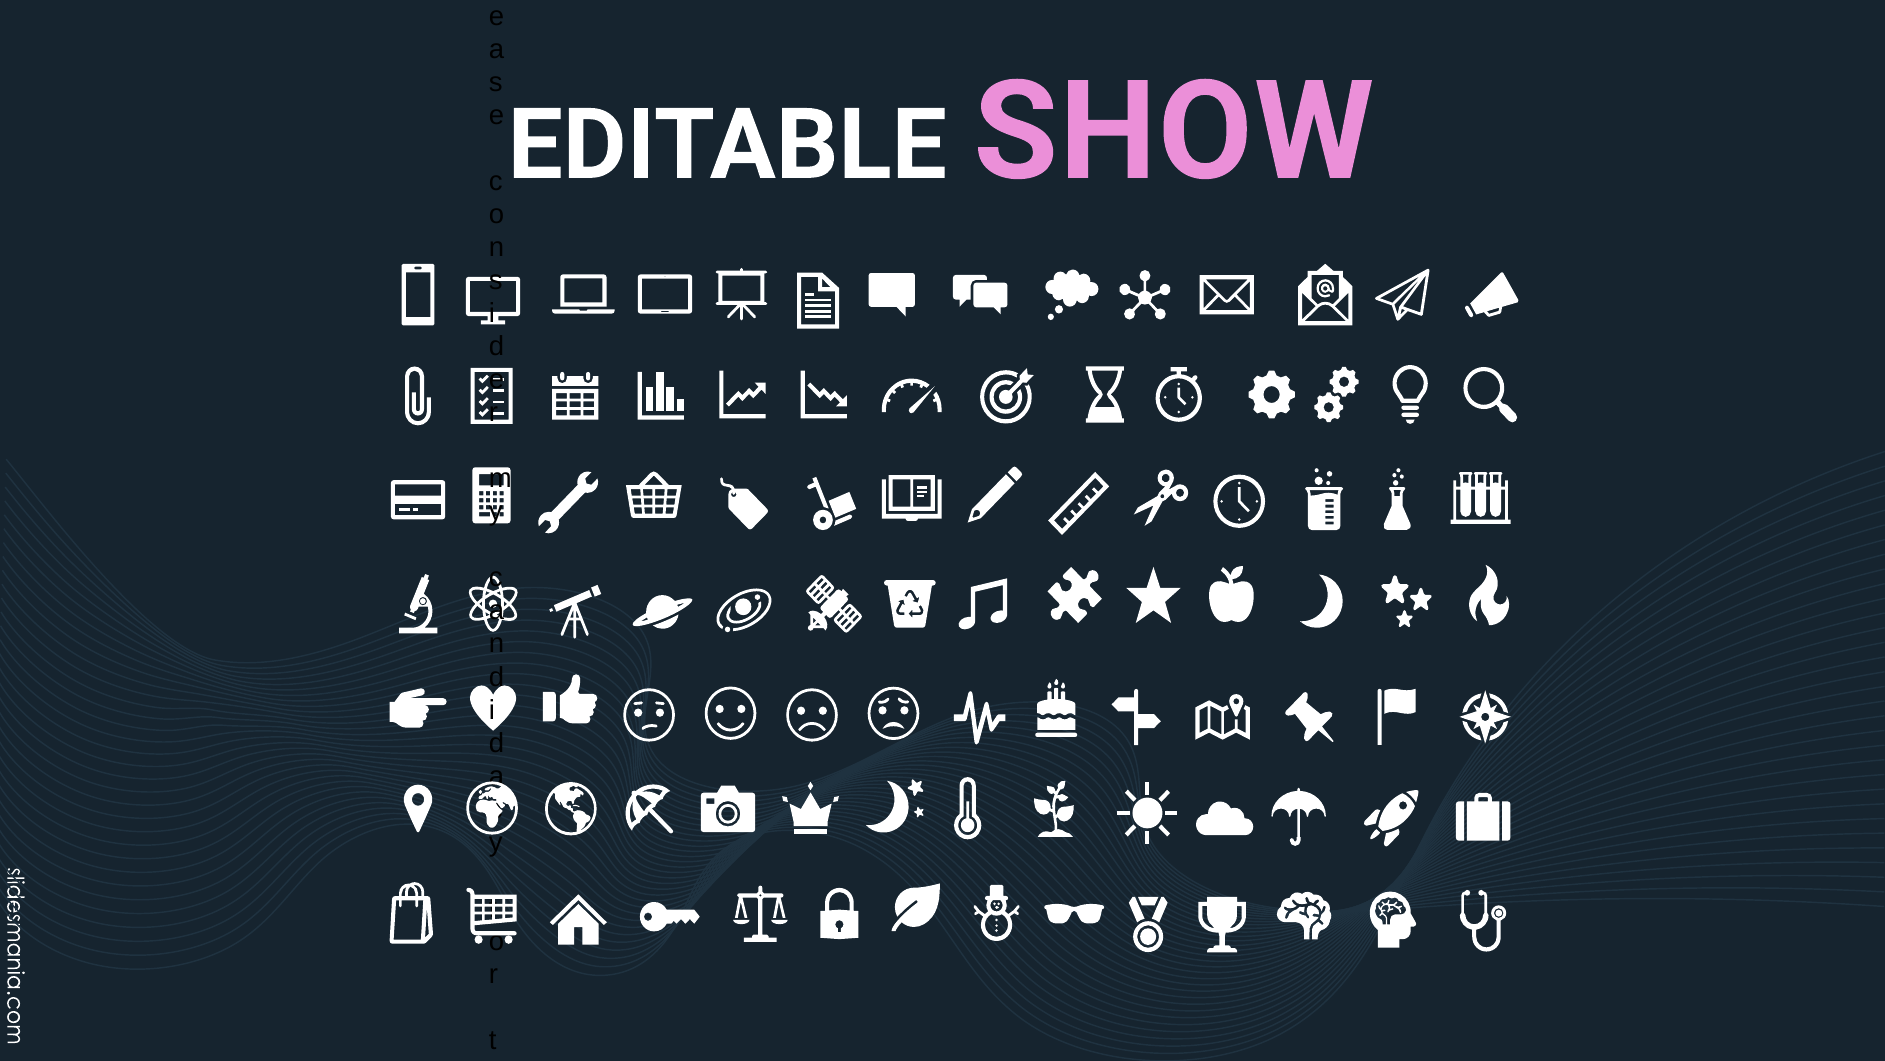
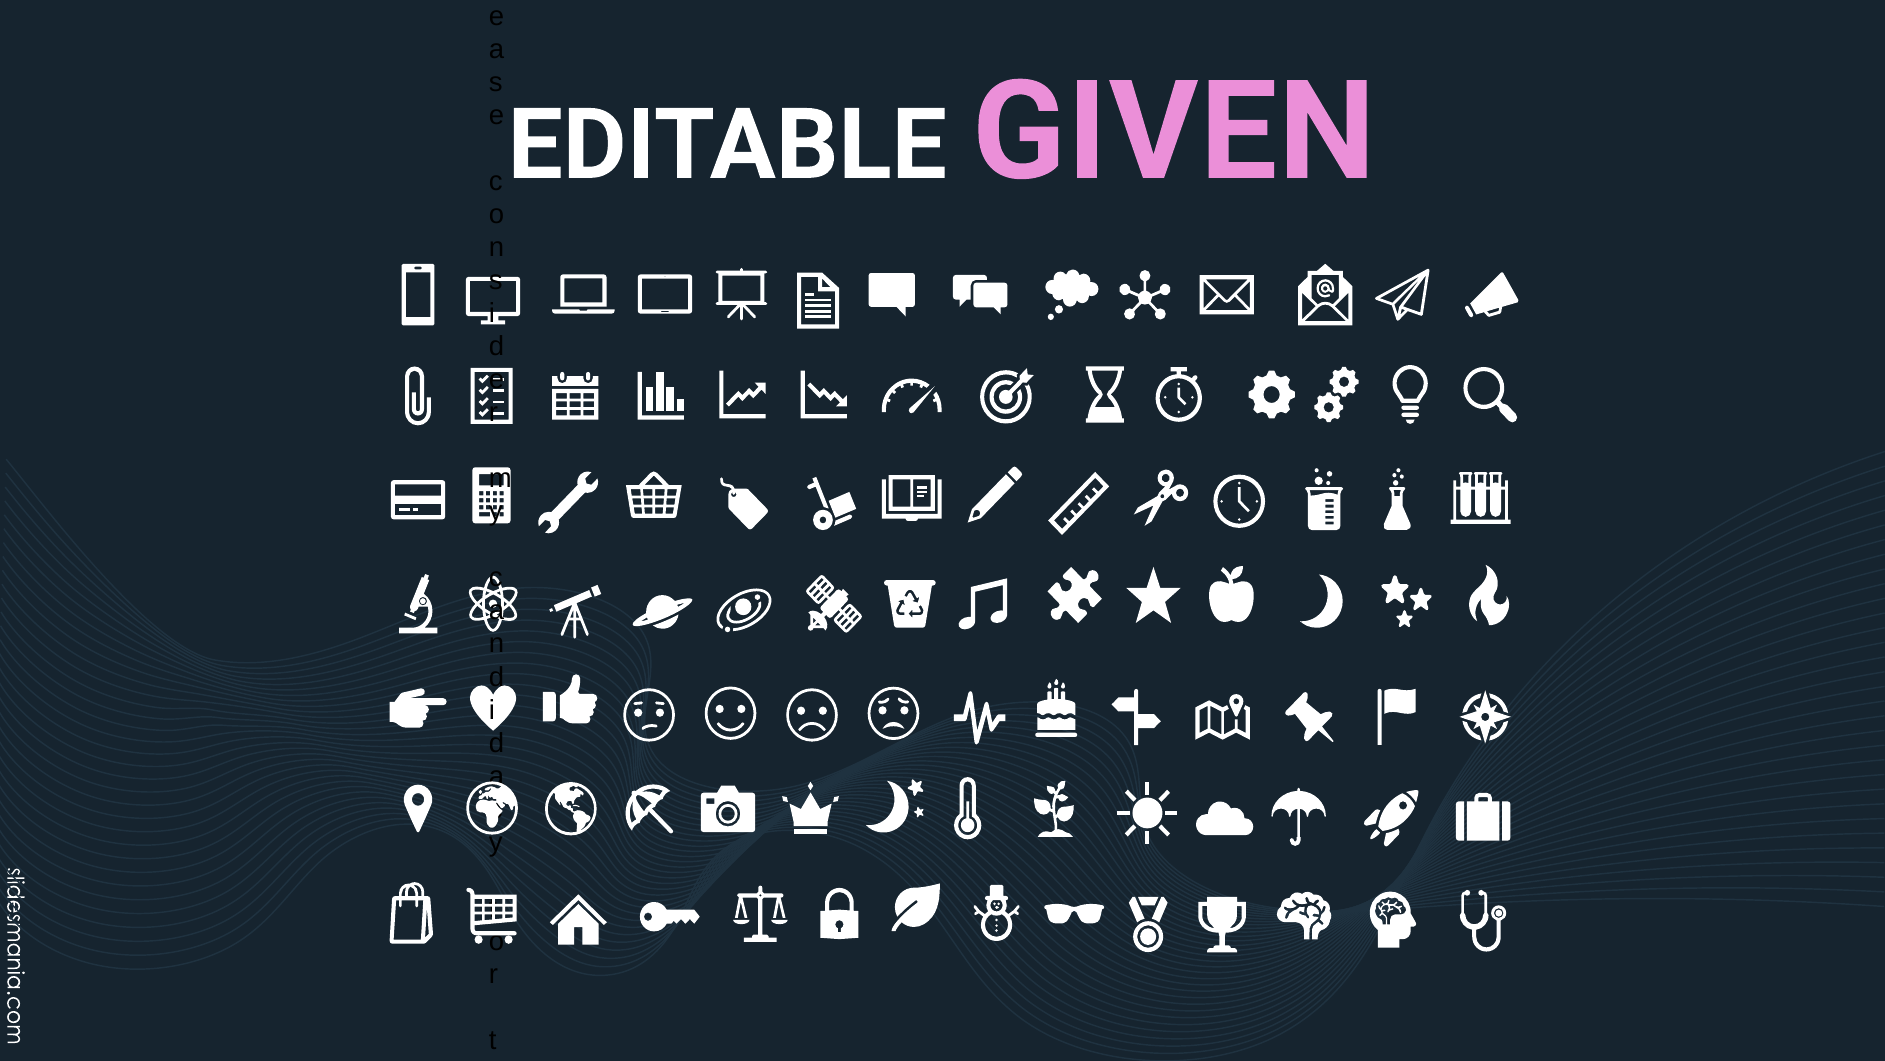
SHOW: SHOW -> GIVEN (1174, 132)
